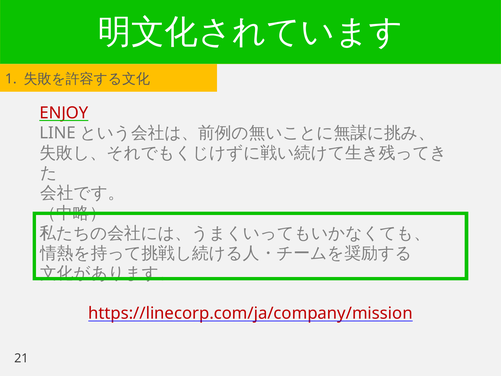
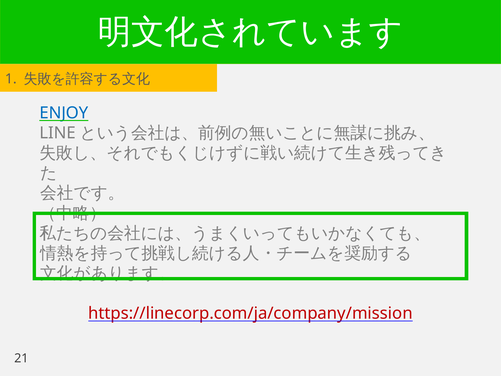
ENJOY colour: red -> blue (64, 113)
